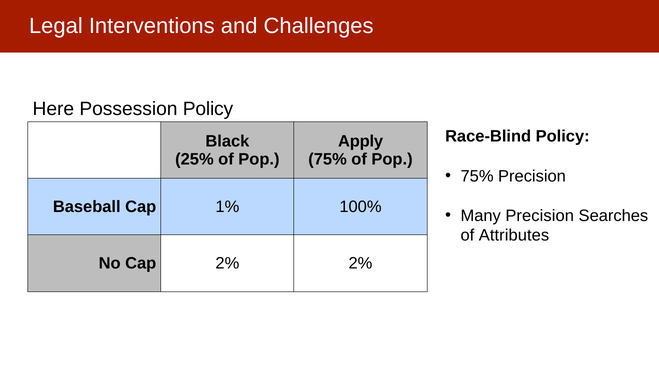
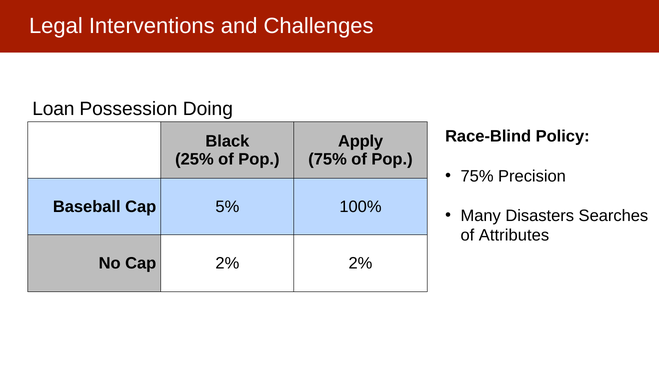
Here: Here -> Loan (53, 109)
Possession Policy: Policy -> Doing (208, 109)
1%: 1% -> 5% (227, 207)
Many Precision: Precision -> Disasters (540, 215)
